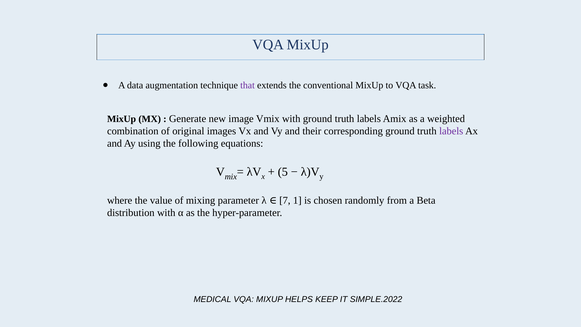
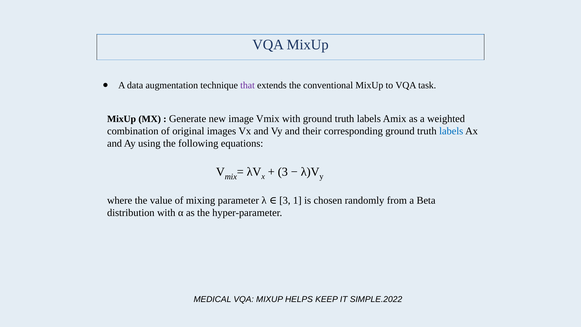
labels colour: purple -> blue (451, 131)
5: 5 -> 3 (283, 172)
λ 7: 7 -> 3 (285, 200)
